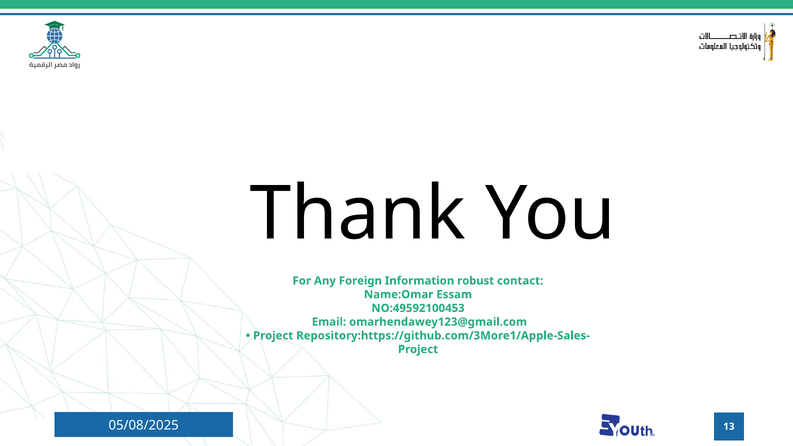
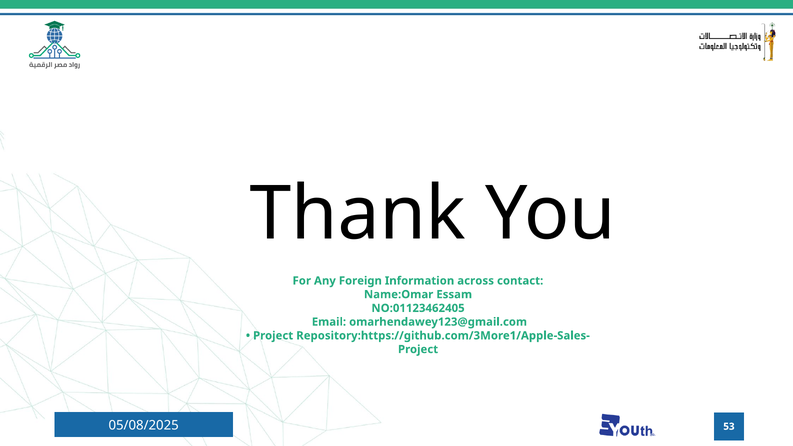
robust: robust -> across (476, 281)
NO:49592100453: NO:49592100453 -> NO:01123462405 (418, 308)
13: 13 -> 53 (729, 427)
